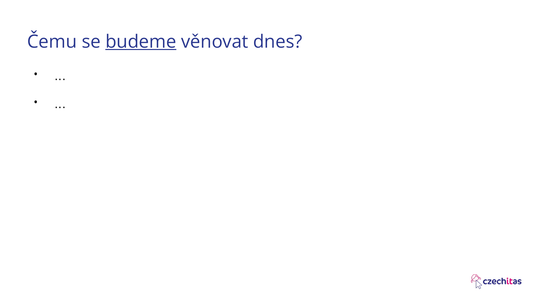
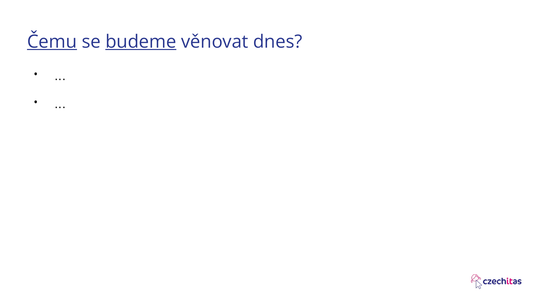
Čemu underline: none -> present (52, 42)
